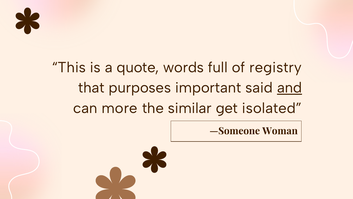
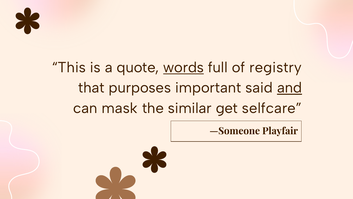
words underline: none -> present (184, 67)
more: more -> mask (120, 108)
isolated: isolated -> selfcare (272, 108)
Woman: Woman -> Playfair (280, 131)
